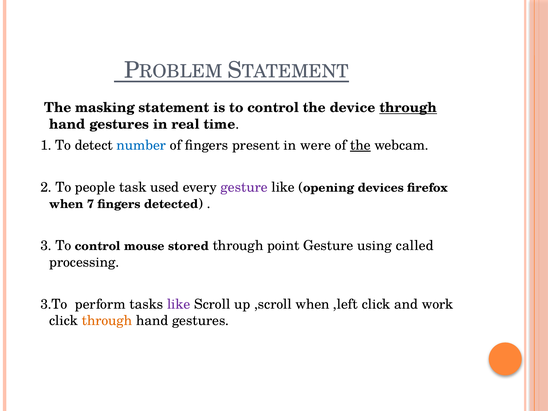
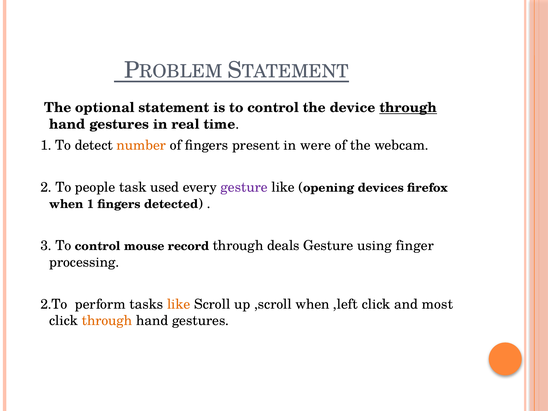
masking: masking -> optional (105, 108)
number colour: blue -> orange (141, 145)
the underline: present -> none (360, 145)
when 7: 7 -> 1 (91, 204)
stored: stored -> record (189, 246)
point: point -> deals (283, 246)
called: called -> finger (415, 246)
3.To: 3.To -> 2.To (54, 304)
like colour: purple -> orange (179, 304)
work: work -> most (437, 304)
